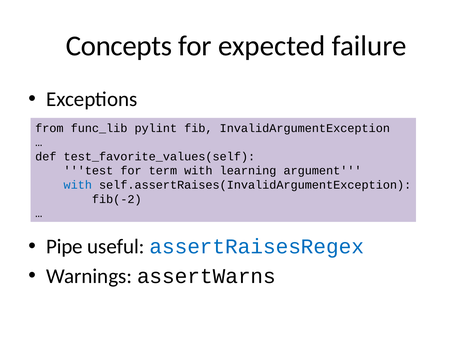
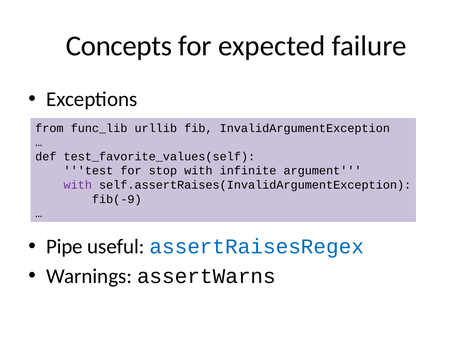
pylint: pylint -> urllib (156, 128)
term: term -> stop (163, 171)
learning: learning -> infinite (248, 171)
with colour: blue -> purple (78, 185)
fib(-2: fib(-2 -> fib(-9 (117, 199)
